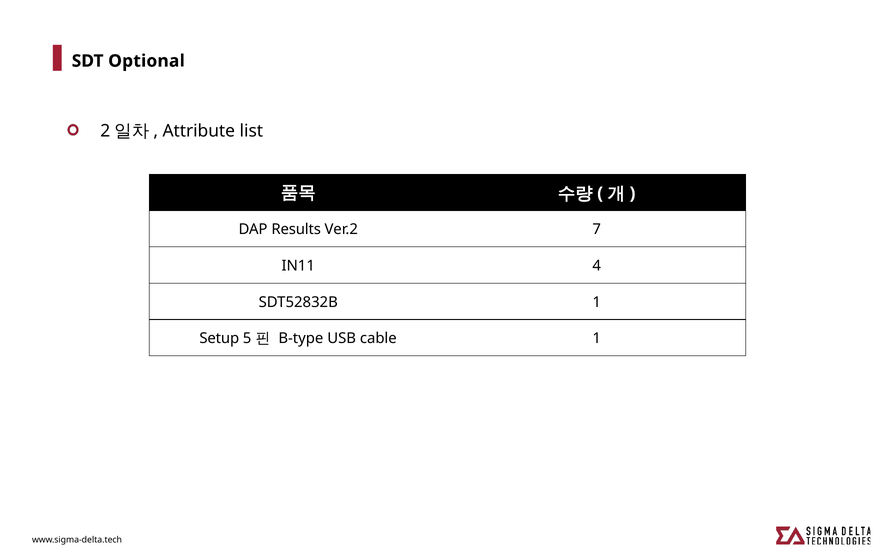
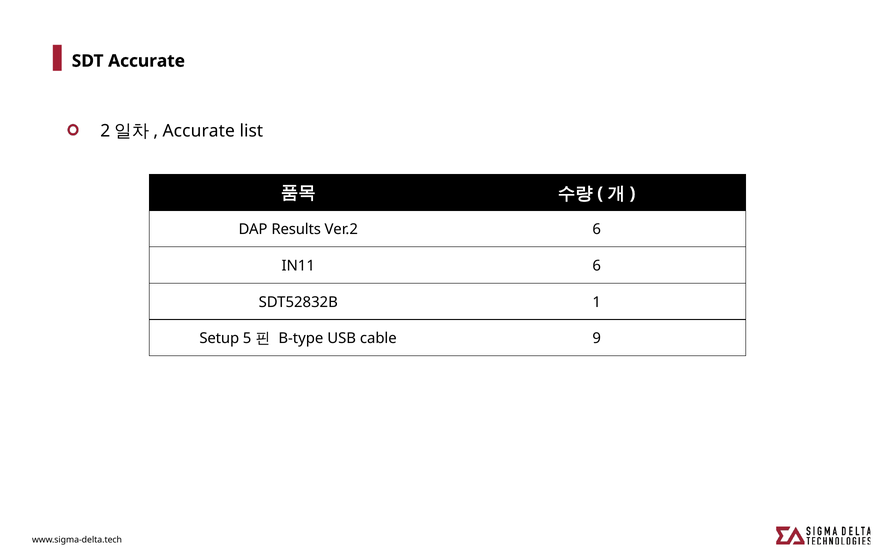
SDT Optional: Optional -> Accurate (147, 61)
Attribute: Attribute -> Accurate (199, 131)
Ver.2 7: 7 -> 6 (597, 229)
IN11 4: 4 -> 6 (597, 266)
cable 1: 1 -> 9 (597, 338)
